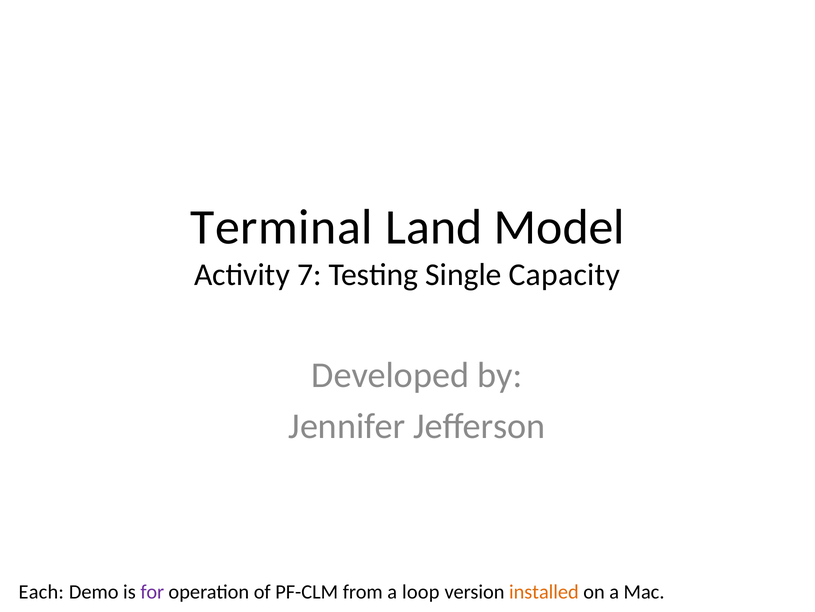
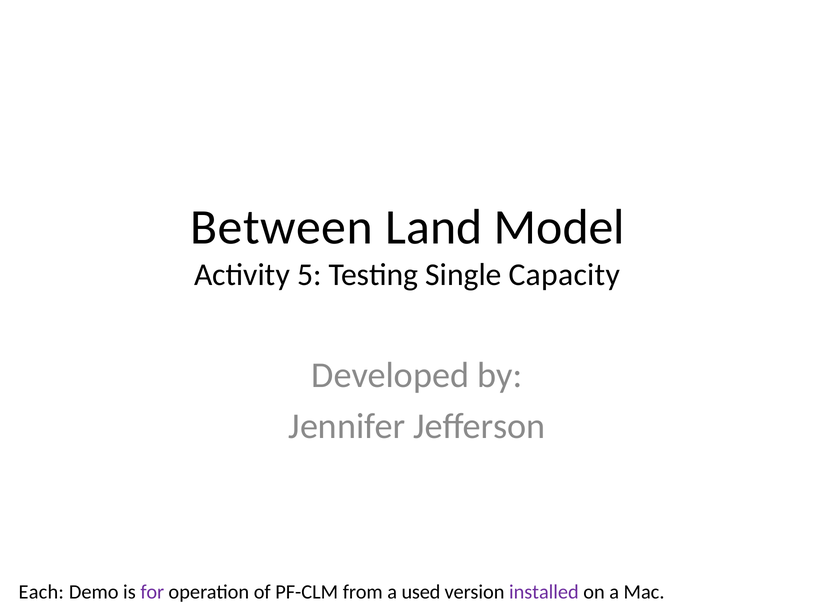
Terminal: Terminal -> Between (282, 227)
7: 7 -> 5 (309, 275)
loop: loop -> used (421, 592)
installed colour: orange -> purple (544, 592)
